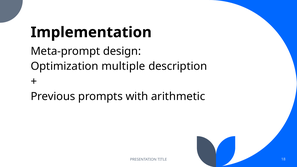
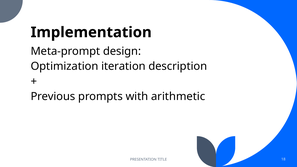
multiple: multiple -> iteration (123, 66)
